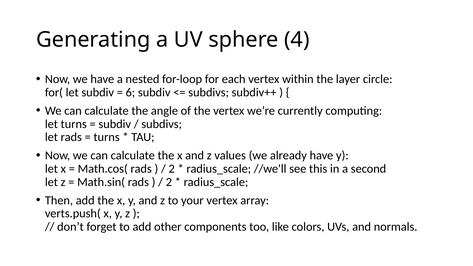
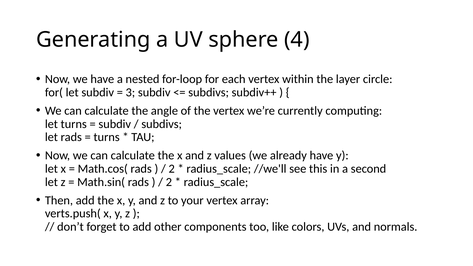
6: 6 -> 3 (130, 92)
